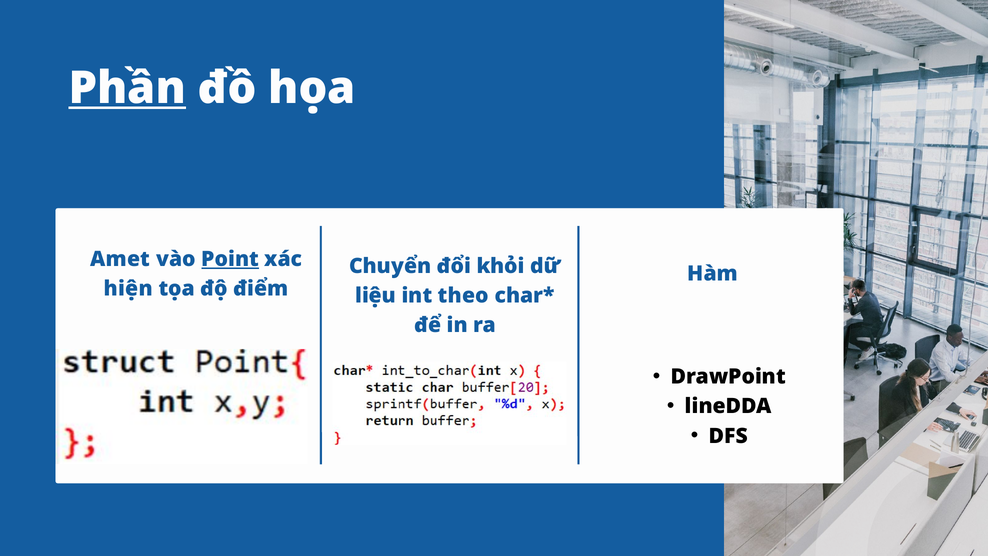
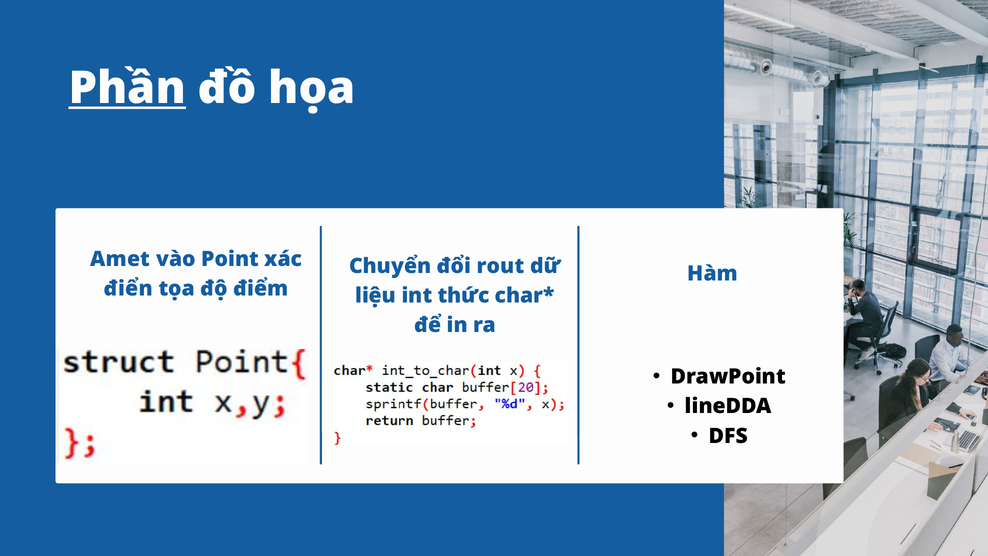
Point underline: present -> none (230, 259)
khỏi: khỏi -> rout (501, 266)
hiện: hiện -> điển (128, 289)
theo: theo -> thức (464, 296)
